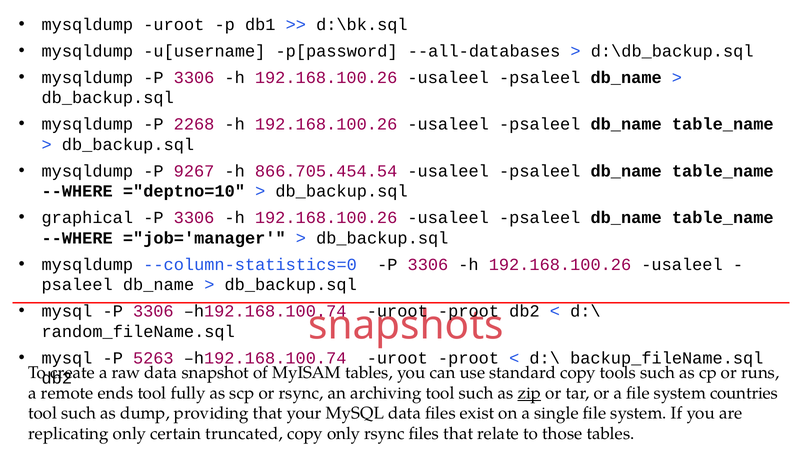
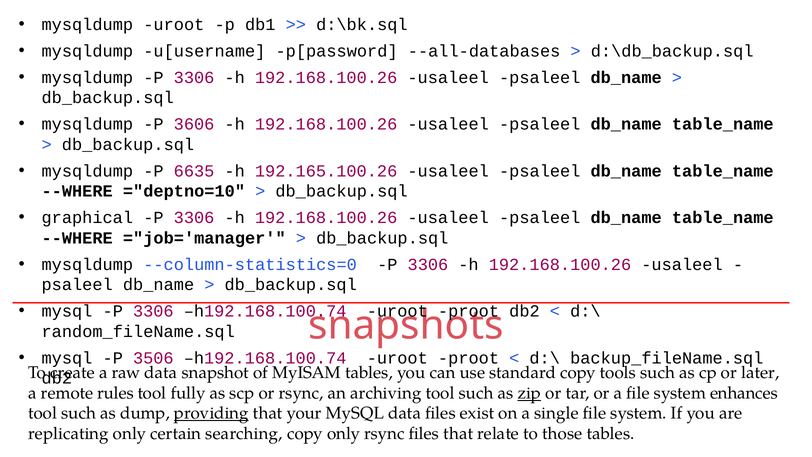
2268: 2268 -> 3606 (194, 124)
9267: 9267 -> 6635 (194, 171)
866.705.454.54: 866.705.454.54 -> 192.165.100.26 (326, 171)
5263: 5263 -> 3506 (153, 358)
runs: runs -> later (760, 373)
ends: ends -> rules (116, 393)
countries: countries -> enhances (744, 393)
providing underline: none -> present (211, 413)
truncated: truncated -> searching (244, 433)
